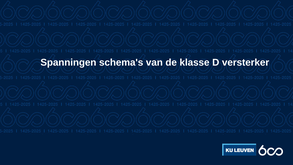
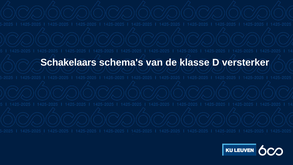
Spanningen: Spanningen -> Schakelaars (68, 62)
